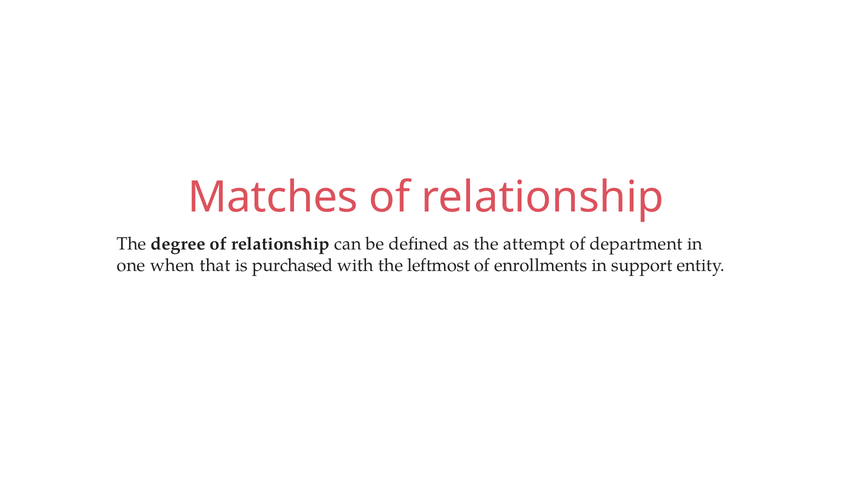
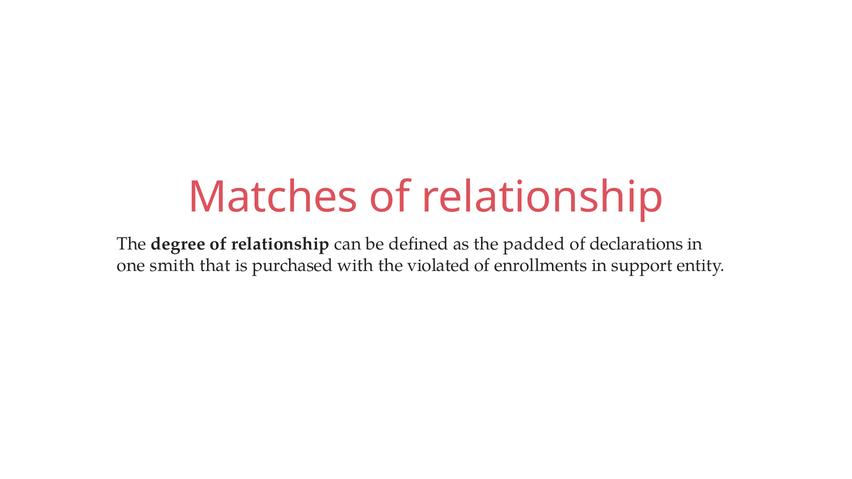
attempt: attempt -> padded (534, 244)
department: department -> declarations (636, 244)
when: when -> smith (172, 265)
leftmost: leftmost -> violated (439, 265)
